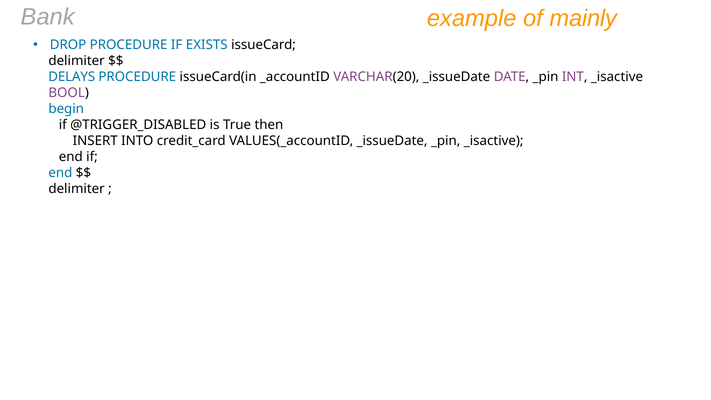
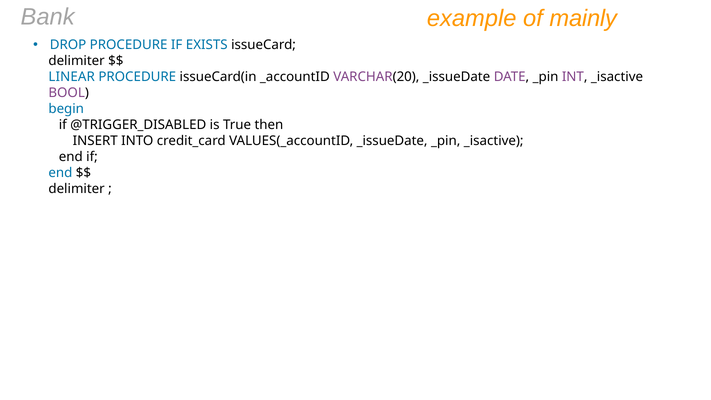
DELAYS: DELAYS -> LINEAR (72, 77)
